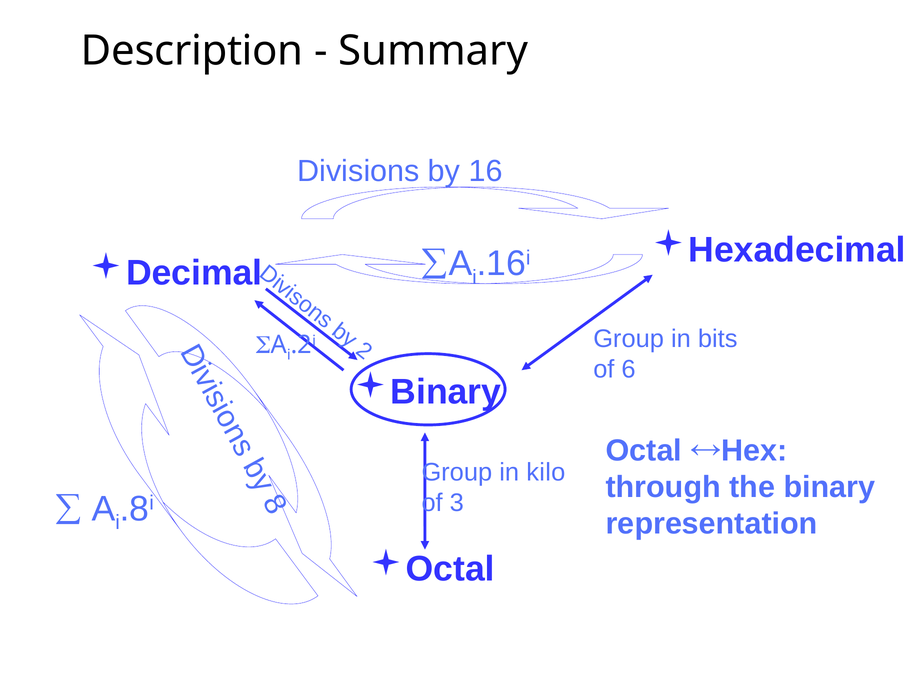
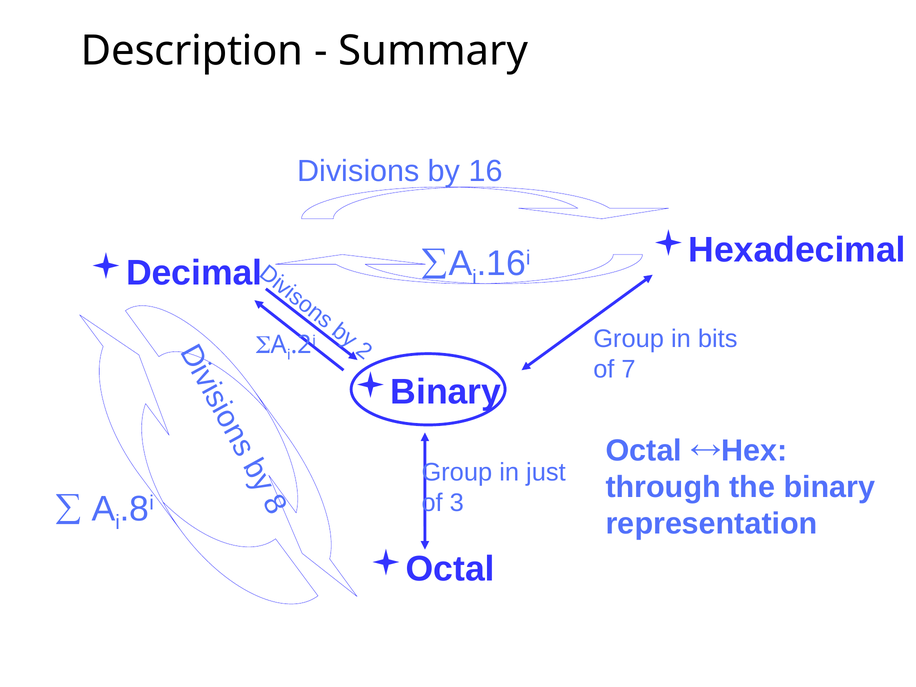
6: 6 -> 7 (629, 369)
kilo: kilo -> just (546, 472)
